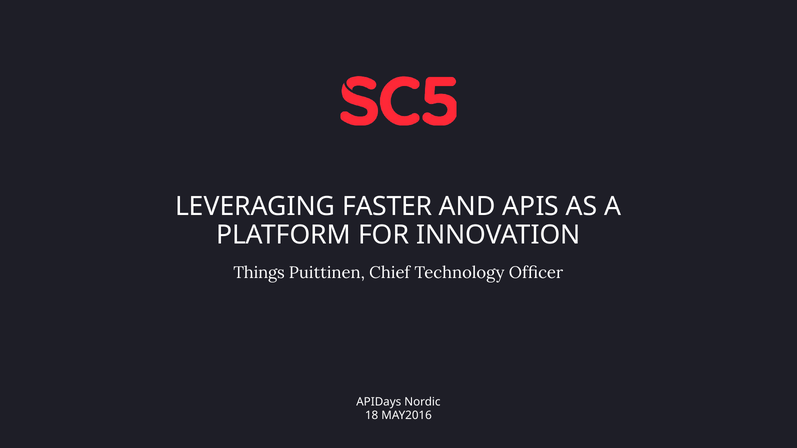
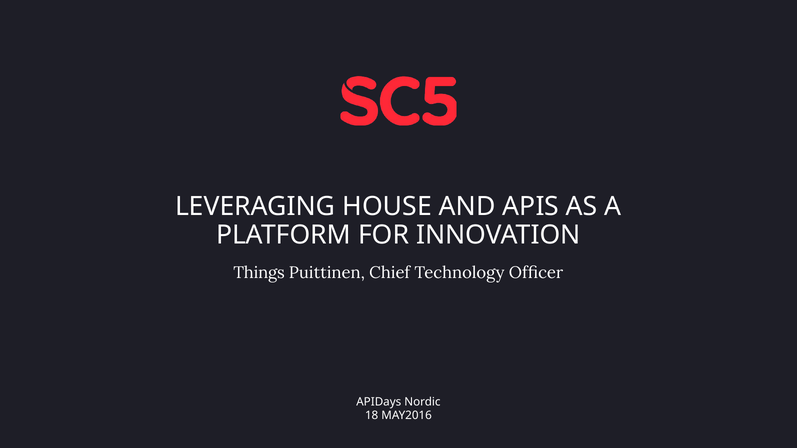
FASTER: FASTER -> HOUSE (387, 206)
